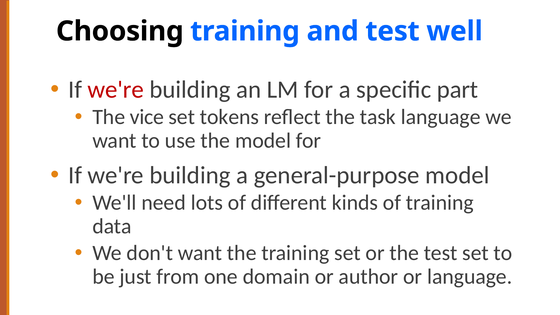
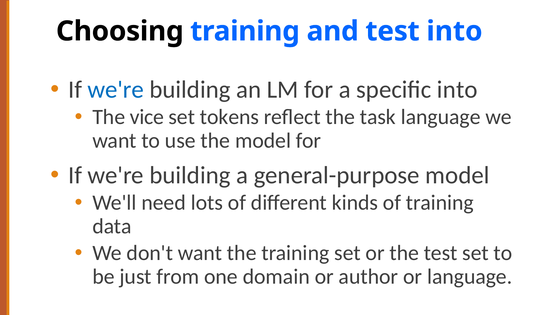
test well: well -> into (454, 31)
we're colour: red -> blue (116, 90)
specific part: part -> into (457, 90)
